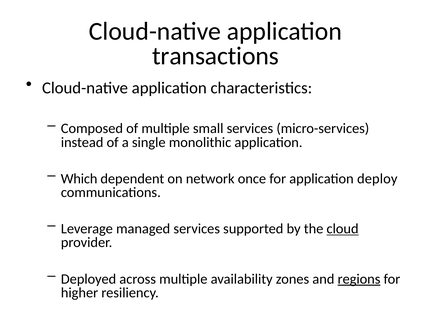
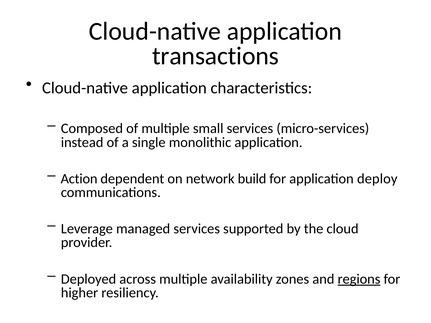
Which: Which -> Action (79, 179)
once: once -> build (252, 179)
cloud underline: present -> none (343, 229)
